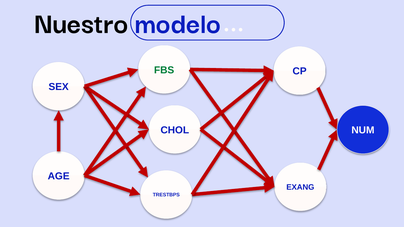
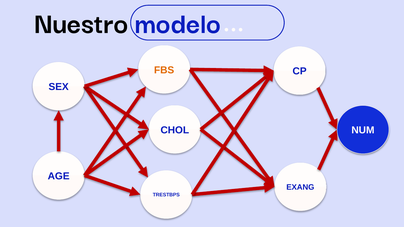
FBS colour: green -> orange (164, 70)
